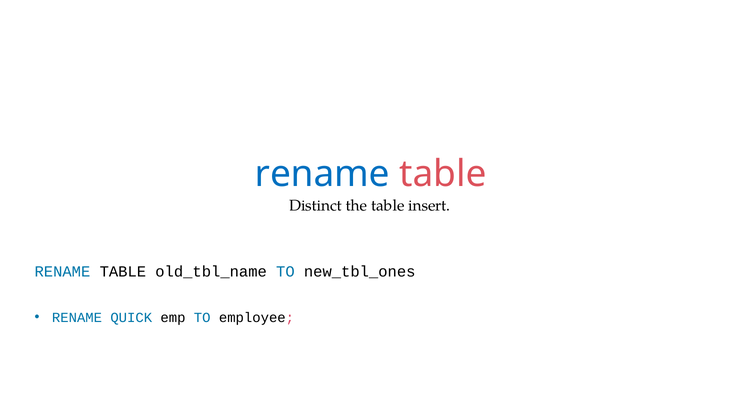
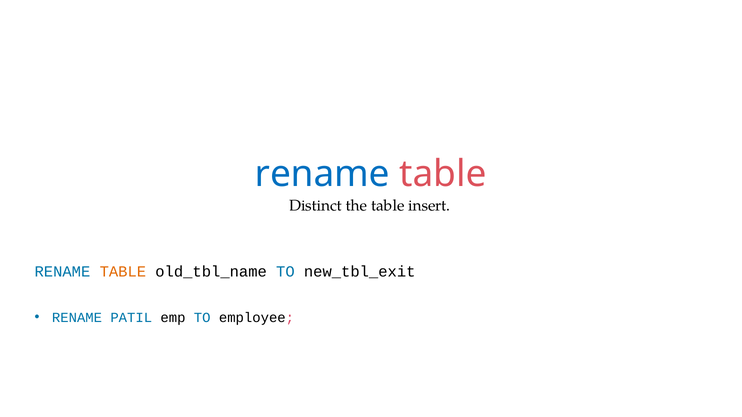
TABLE colour: black -> orange (123, 272)
new_tbl_ones: new_tbl_ones -> new_tbl_exit (360, 272)
QUICK: QUICK -> PATIL (131, 318)
